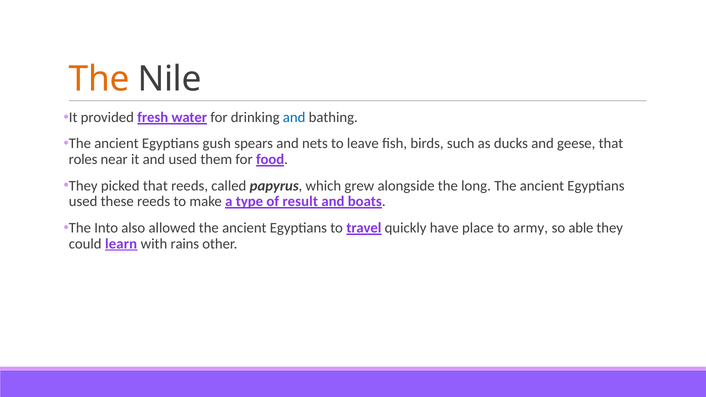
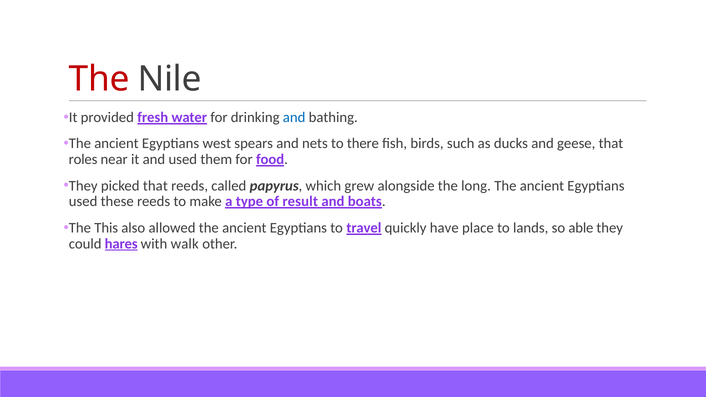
The colour: orange -> red (99, 79)
gush: gush -> west (217, 144)
leave: leave -> there (363, 144)
Into: Into -> This (106, 228)
army: army -> lands (531, 228)
learn: learn -> hares (121, 244)
rains: rains -> walk (185, 244)
